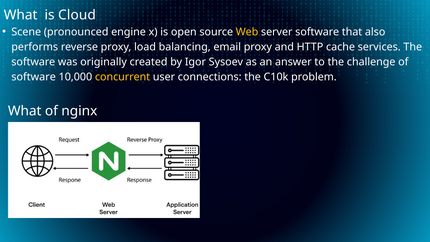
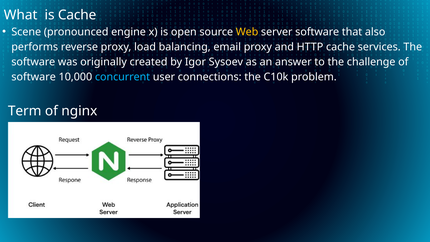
is Cloud: Cloud -> Cache (77, 15)
concurrent colour: yellow -> light blue (123, 77)
What: What -> Term (25, 111)
